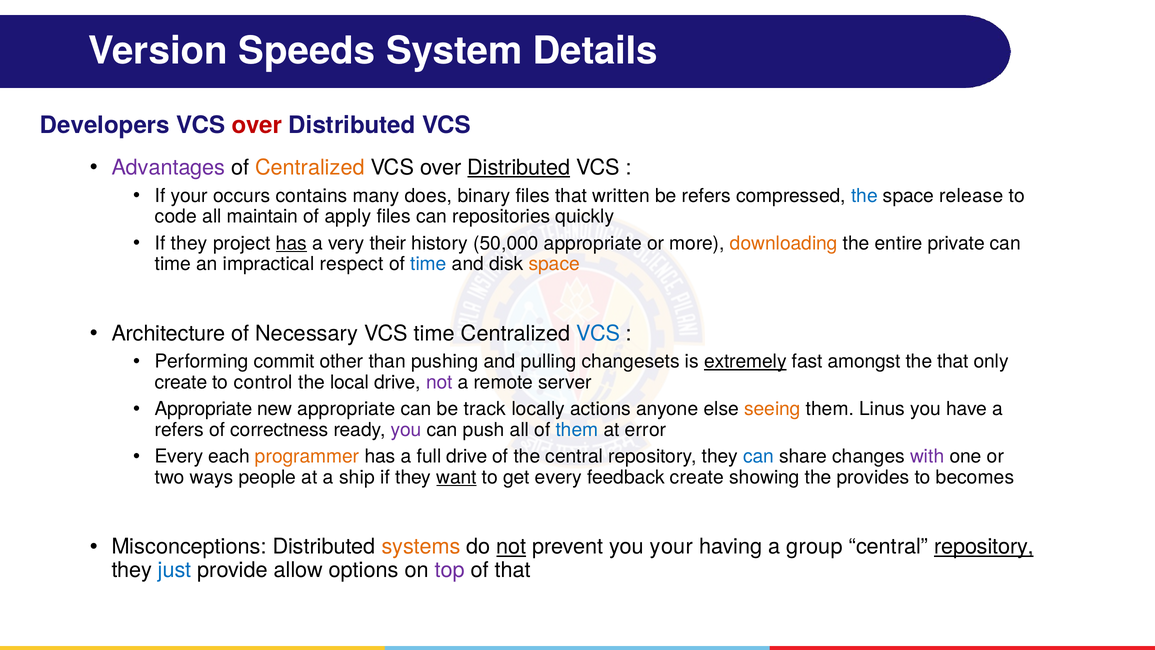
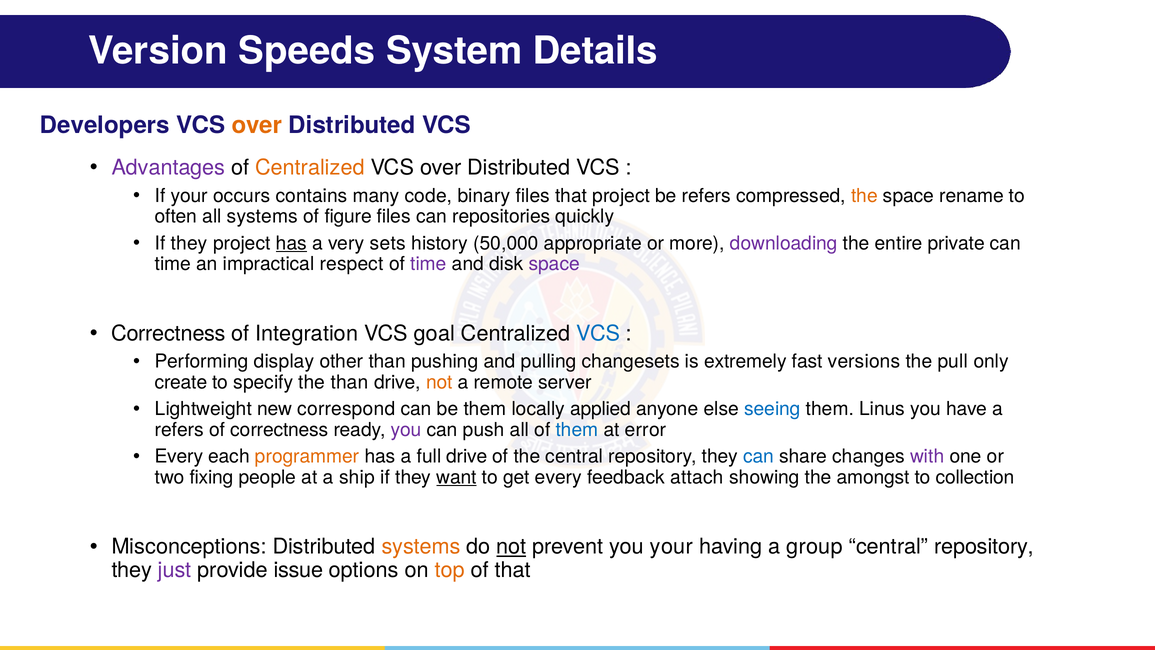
over colour: red -> orange (257, 125)
Distributed underline: present -> none (519, 167)
does: does -> code (428, 196)
that written: written -> project (621, 196)
the colour: blue -> orange (864, 196)
release: release -> rename (972, 196)
code: code -> often (176, 216)
all maintain: maintain -> systems (262, 216)
apply: apply -> figure (348, 216)
their: their -> sets (388, 243)
downloading colour: orange -> purple (784, 243)
time colour: blue -> purple (429, 264)
space colour: orange -> purple (554, 264)
Architecture: Architecture -> Correctness (168, 333)
Necessary: Necessary -> Integration (307, 333)
VCS time: time -> goal (434, 333)
commit: commit -> display (284, 361)
extremely underline: present -> none (745, 361)
amongst: amongst -> versions (864, 361)
the that: that -> pull (953, 361)
control: control -> specify (263, 382)
the local: local -> than (350, 382)
not colour: purple -> orange (439, 382)
Appropriate: Appropriate -> Lightweight (203, 409)
new appropriate: appropriate -> correspond (346, 409)
be track: track -> them (485, 409)
actions: actions -> applied (601, 409)
seeing colour: orange -> blue (772, 409)
ways: ways -> fixing (212, 477)
feedback create: create -> attach (697, 477)
provides: provides -> amongst (873, 477)
becomes: becomes -> collection (975, 477)
repository underline: present -> none (984, 547)
just colour: blue -> purple (175, 570)
allow: allow -> issue (299, 570)
top colour: purple -> orange (450, 570)
